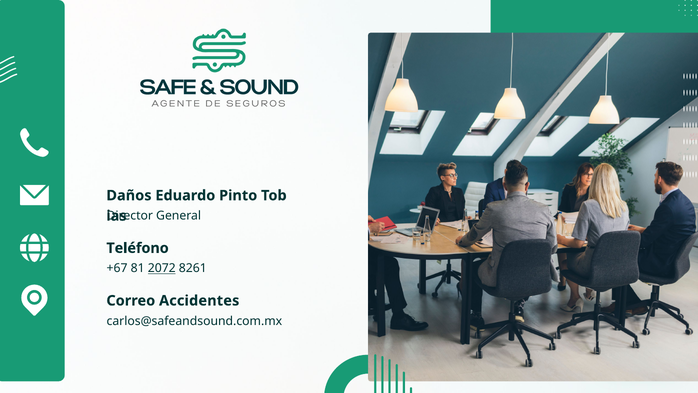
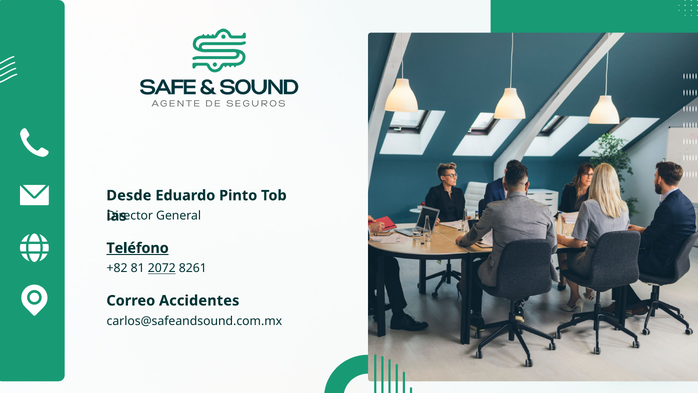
Daños: Daños -> Desde (129, 195)
Teléfono underline: none -> present (138, 248)
+67: +67 -> +82 (117, 268)
